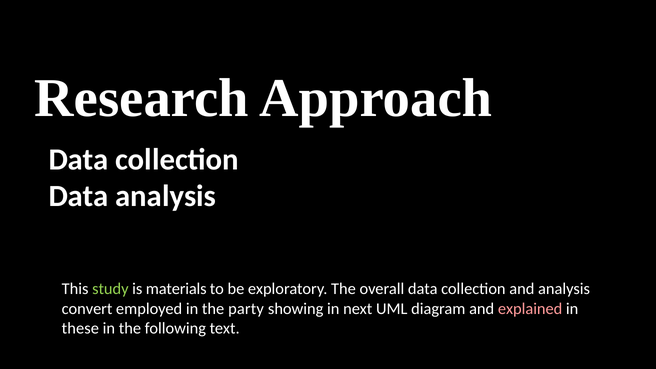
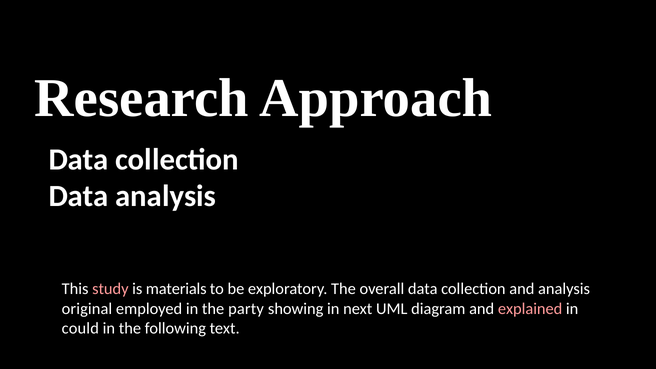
study colour: light green -> pink (110, 289)
convert: convert -> original (87, 309)
these: these -> could (80, 328)
